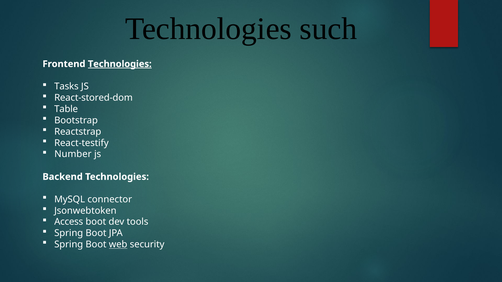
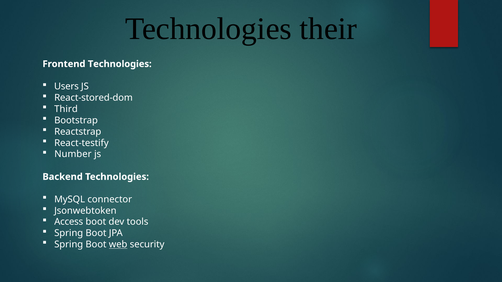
such: such -> their (328, 29)
Technologies underline: present -> none (120, 64)
Tasks: Tasks -> Users (66, 87)
Table: Table -> Third (66, 109)
